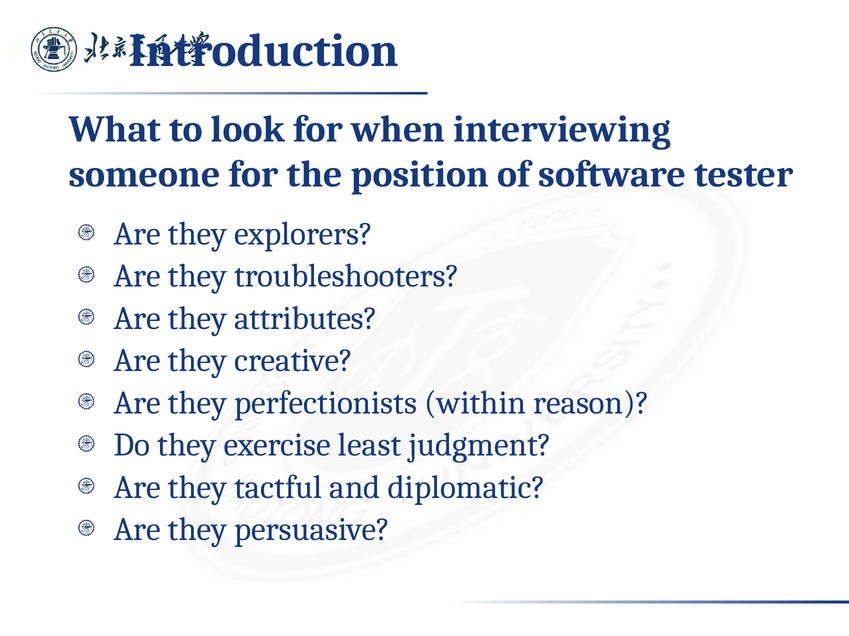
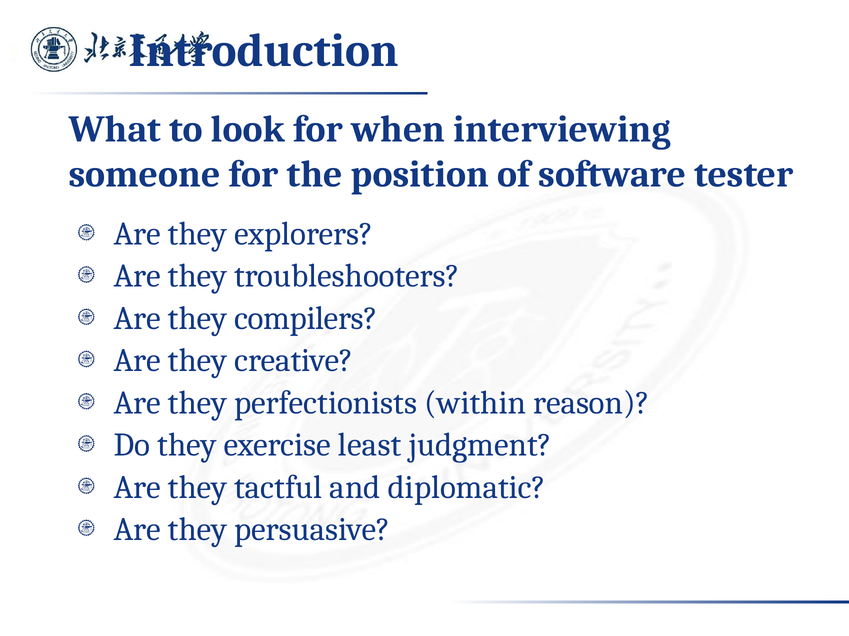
attributes: attributes -> compilers (306, 319)
